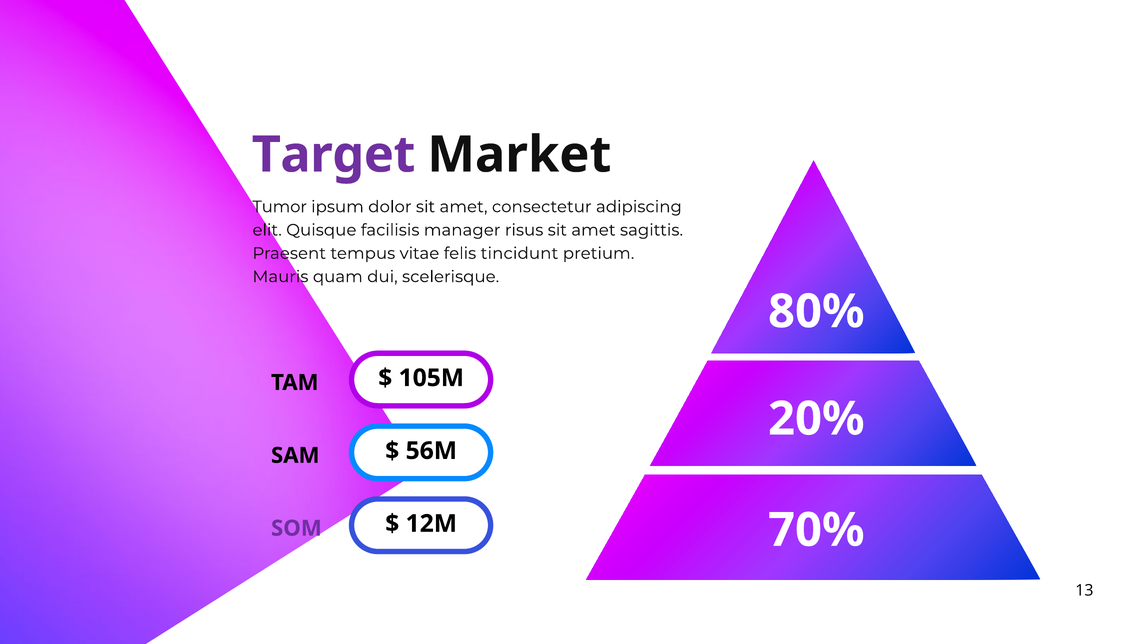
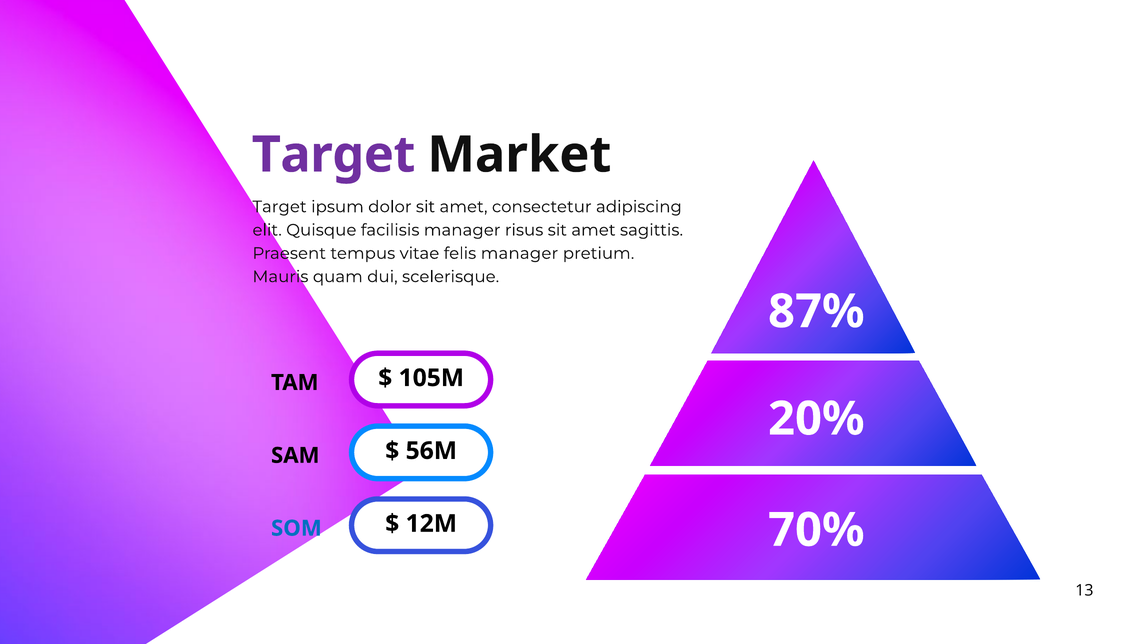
Tumor: Tumor -> Target (280, 207)
felis tincidunt: tincidunt -> manager (519, 253)
80%: 80% -> 87% (816, 311)
SOM colour: purple -> blue (296, 528)
